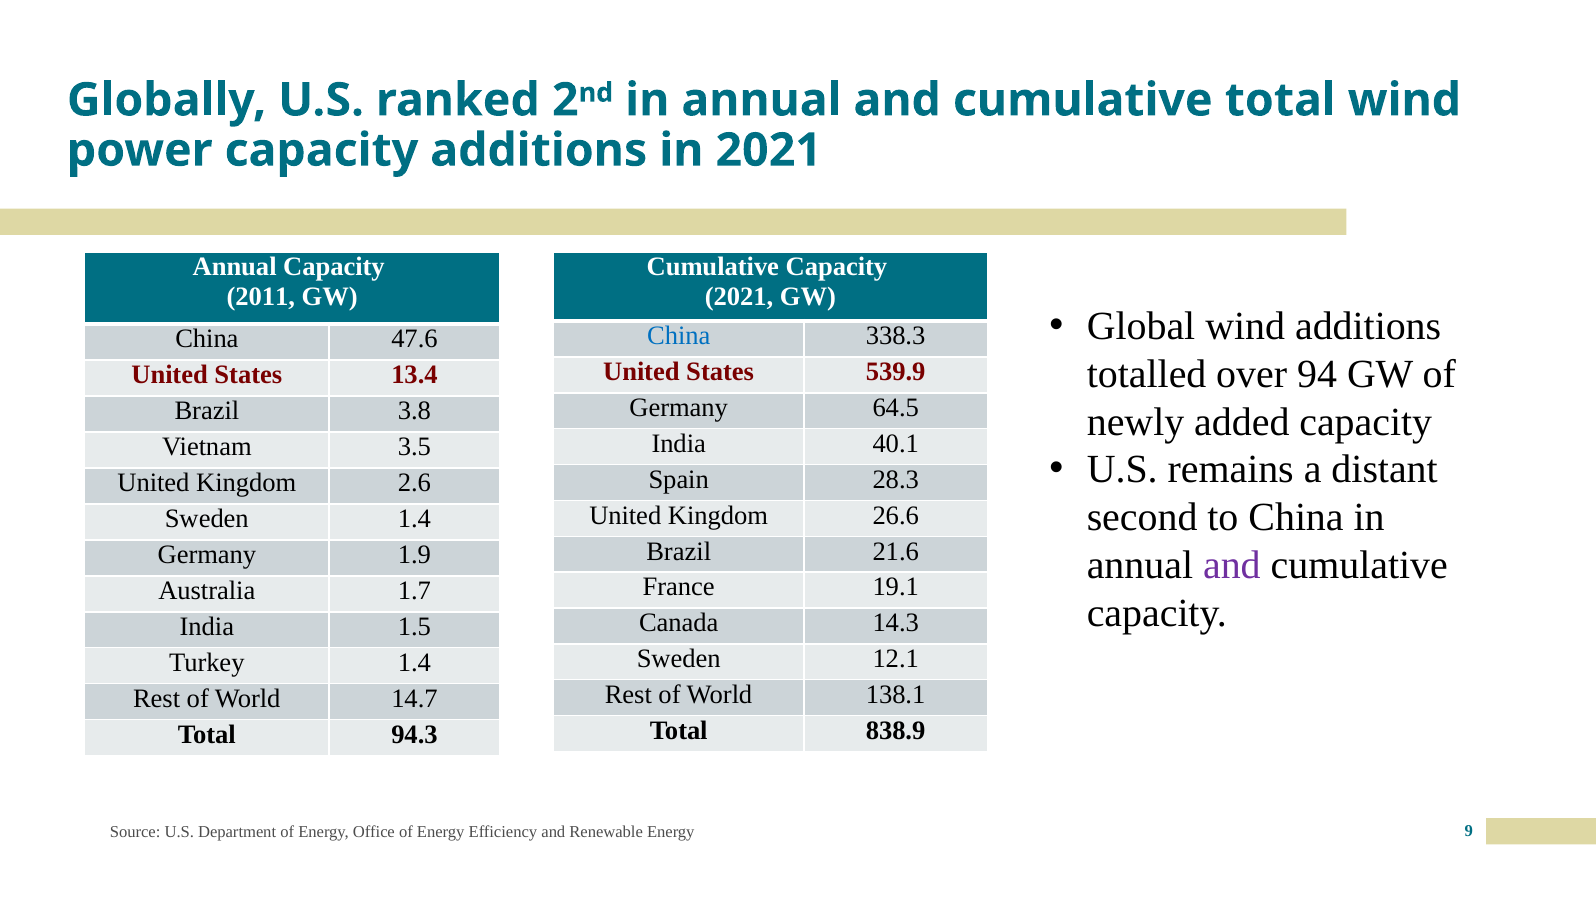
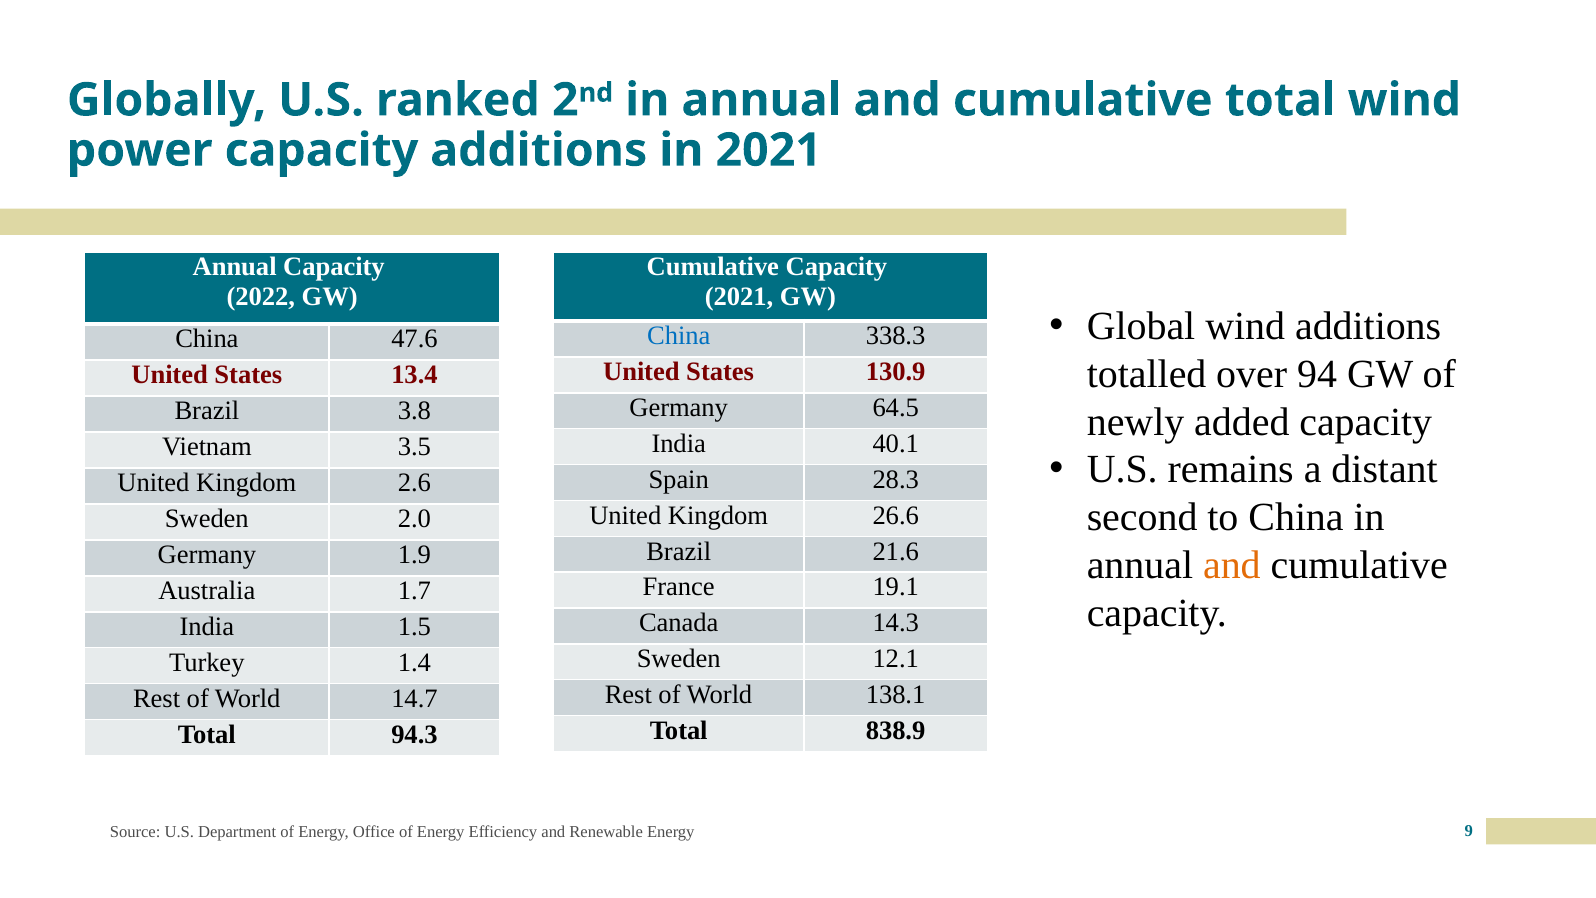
2011: 2011 -> 2022 (261, 297)
539.9: 539.9 -> 130.9 (896, 372)
Sweden 1.4: 1.4 -> 2.0 (414, 519)
and colour: purple -> orange (1232, 565)
